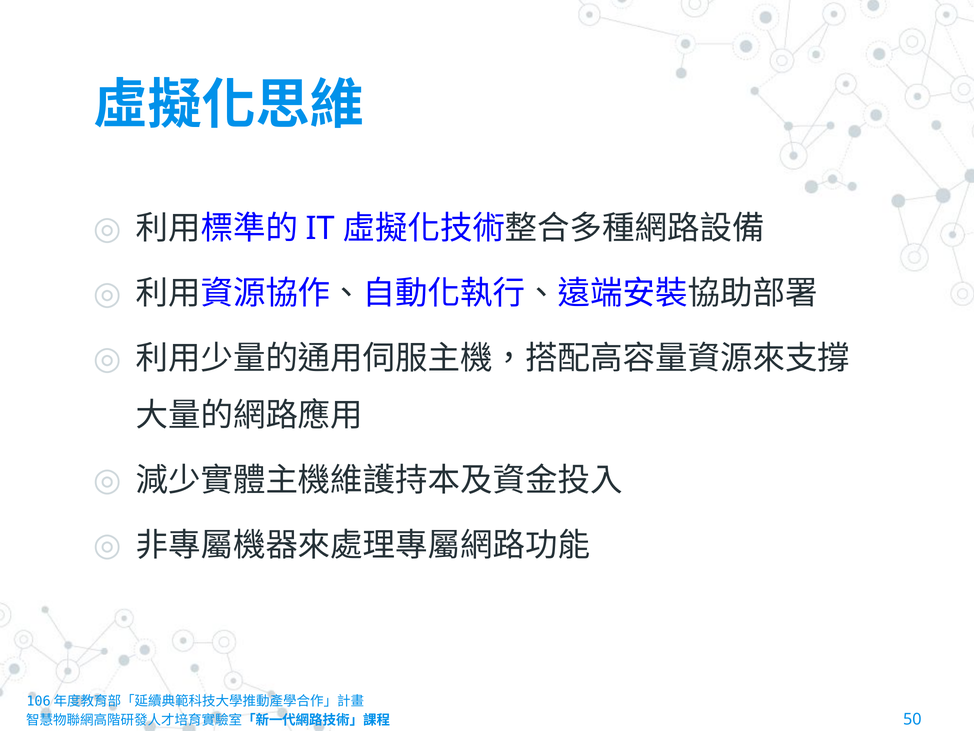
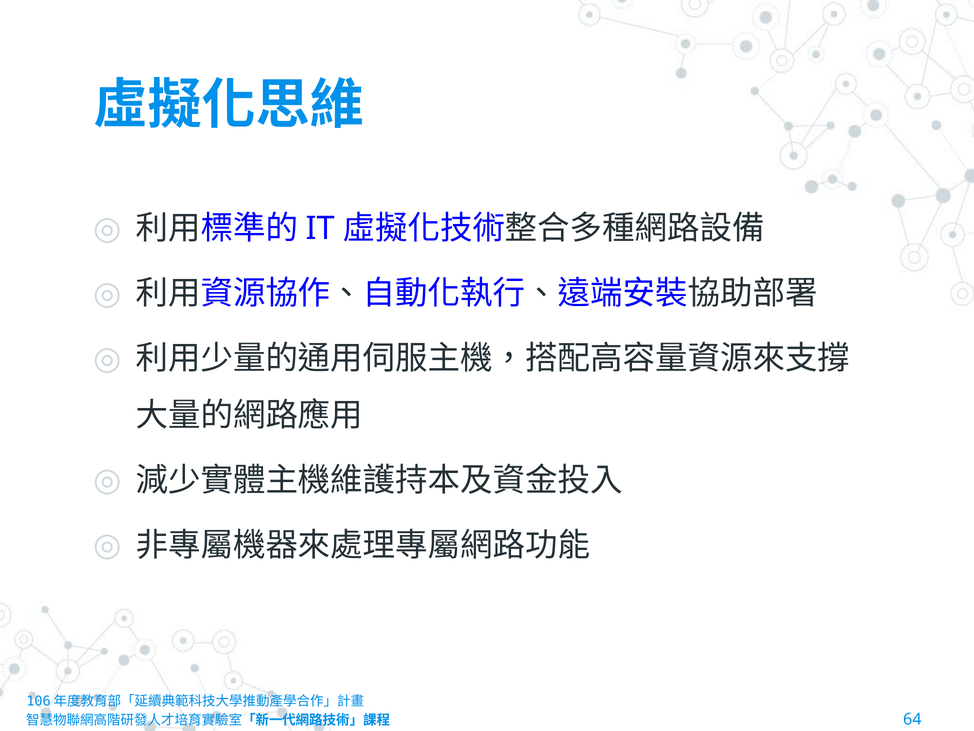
50: 50 -> 64 (912, 719)
